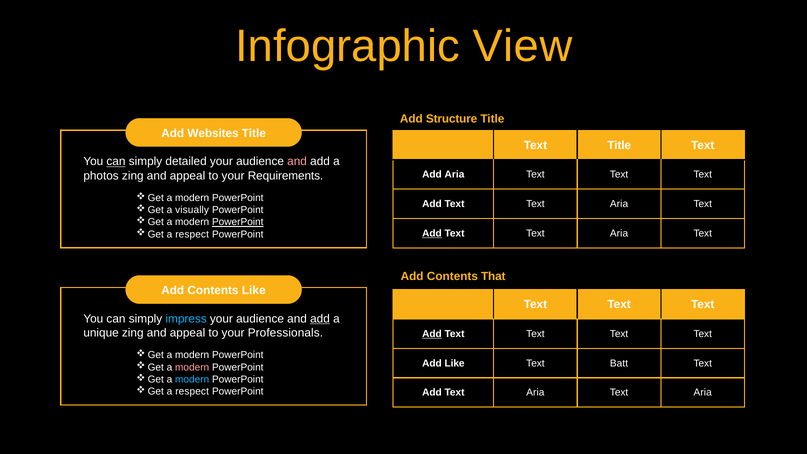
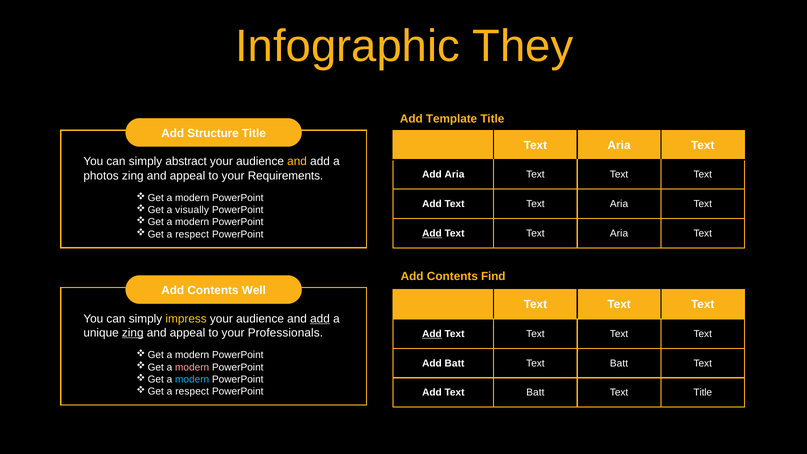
View: View -> They (523, 46)
Structure: Structure -> Template (452, 119)
Websites: Websites -> Structure (213, 133)
Title: Title -> Aria (619, 145)
can underline: present -> none (116, 162)
detailed: detailed -> abstract (186, 162)
and colour: pink -> yellow (297, 162)
PowerPoint underline: present -> none (238, 222)
That: That -> Find (493, 276)
Contents Like: Like -> Well (254, 290)
impress colour: light blue -> yellow (186, 319)
zing underline: none -> present (133, 333)
Add Like: Like -> Batt (455, 363)
Add Text Aria: Aria -> Batt (535, 393)
Aria: Aria -> Title (703, 393)
